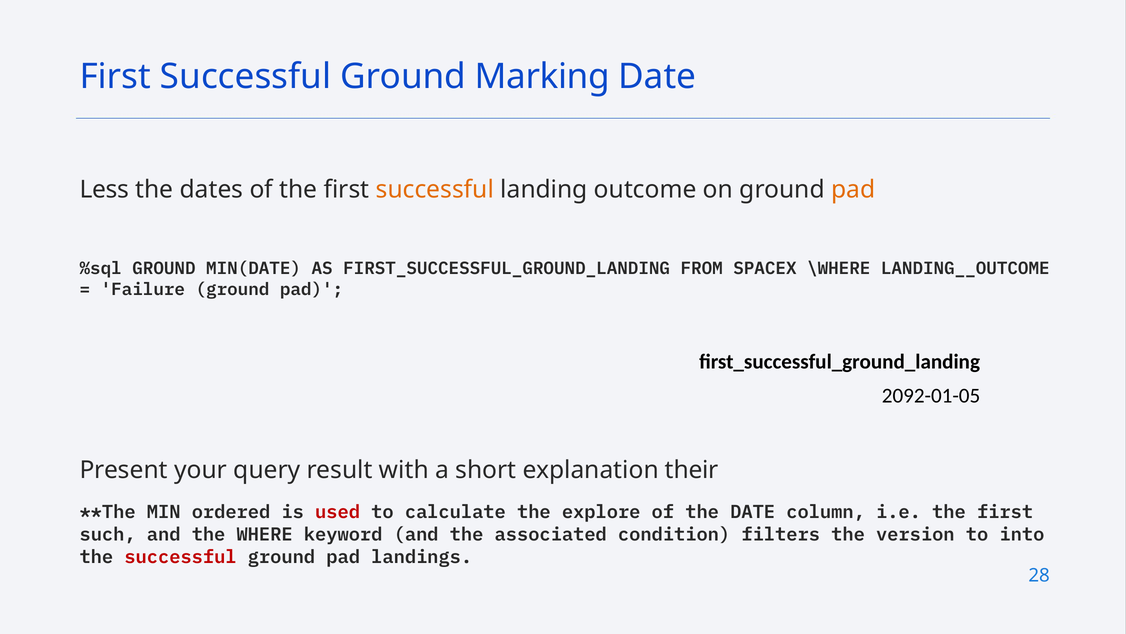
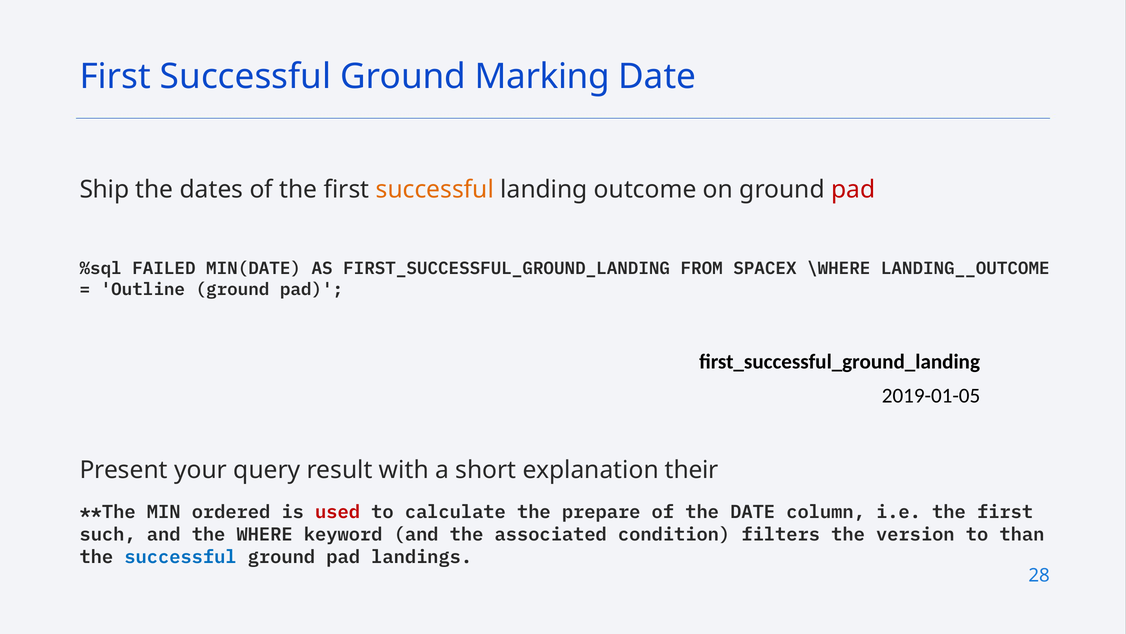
Less: Less -> Ship (104, 189)
pad colour: orange -> red (853, 189)
%sql GROUND: GROUND -> FAILED (164, 268)
Failure: Failure -> Outline (143, 289)
2092-01-05: 2092-01-05 -> 2019-01-05 (931, 396)
explore: explore -> prepare (601, 511)
into: into -> than (1022, 534)
successful colour: red -> blue (181, 556)
